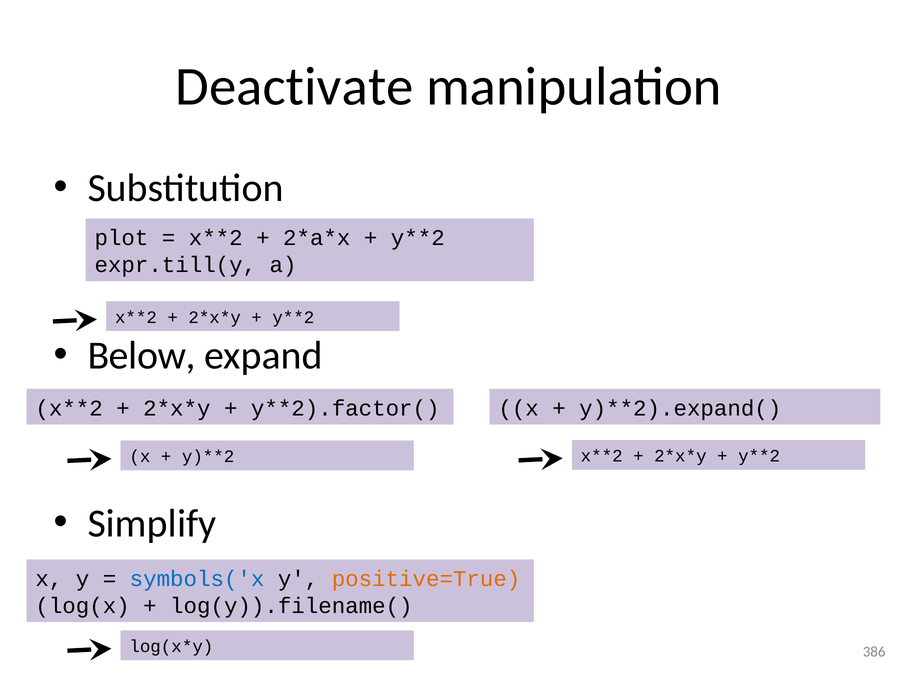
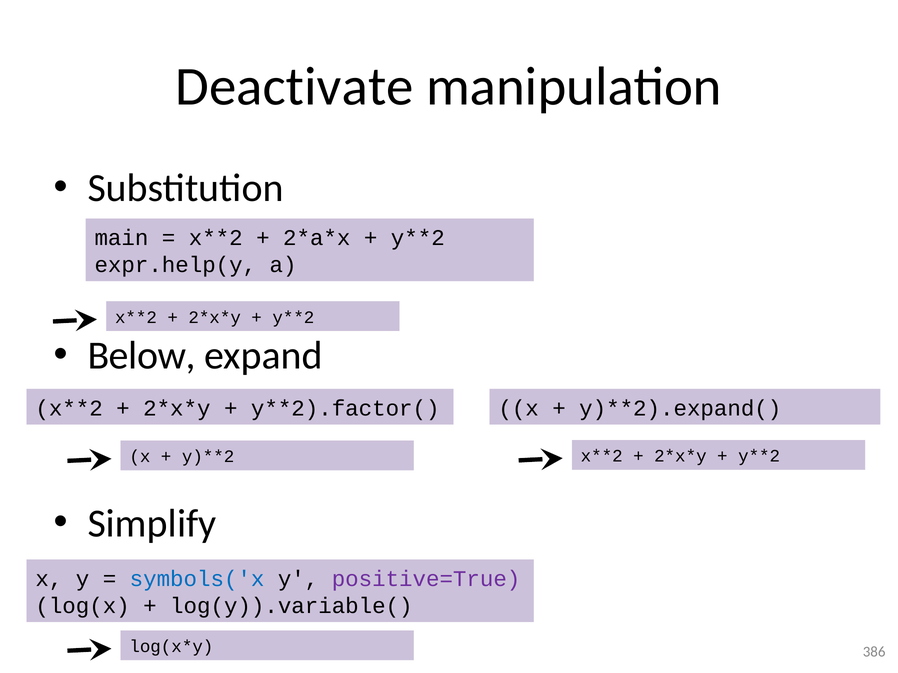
plot: plot -> main (121, 238)
expr.till(y: expr.till(y -> expr.help(y (175, 265)
positive=True colour: orange -> purple (426, 579)
log(y)).filename(: log(y)).filename( -> log(y)).variable( (291, 606)
